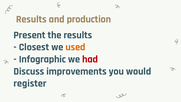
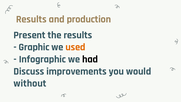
Closest: Closest -> Graphic (34, 47)
had colour: red -> black (90, 59)
register: register -> without (30, 83)
